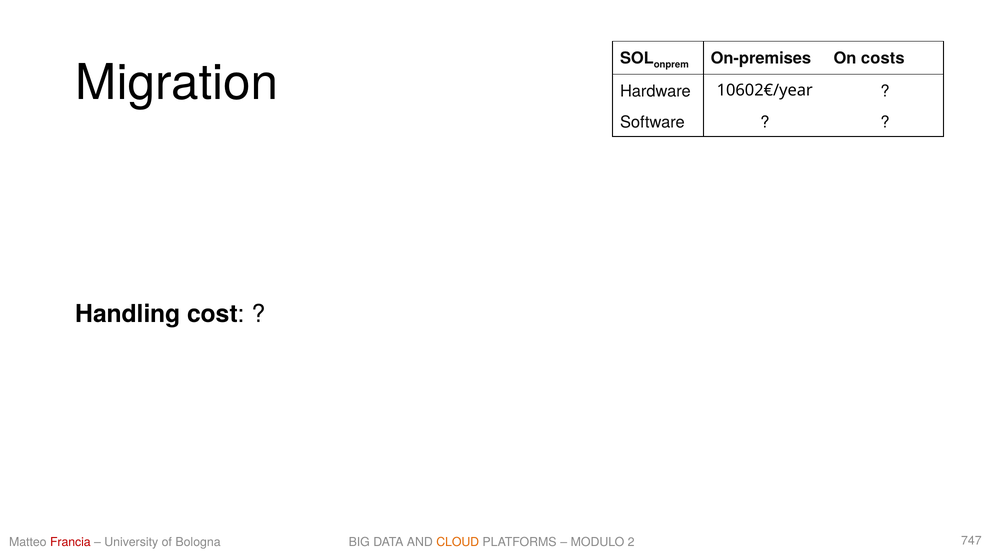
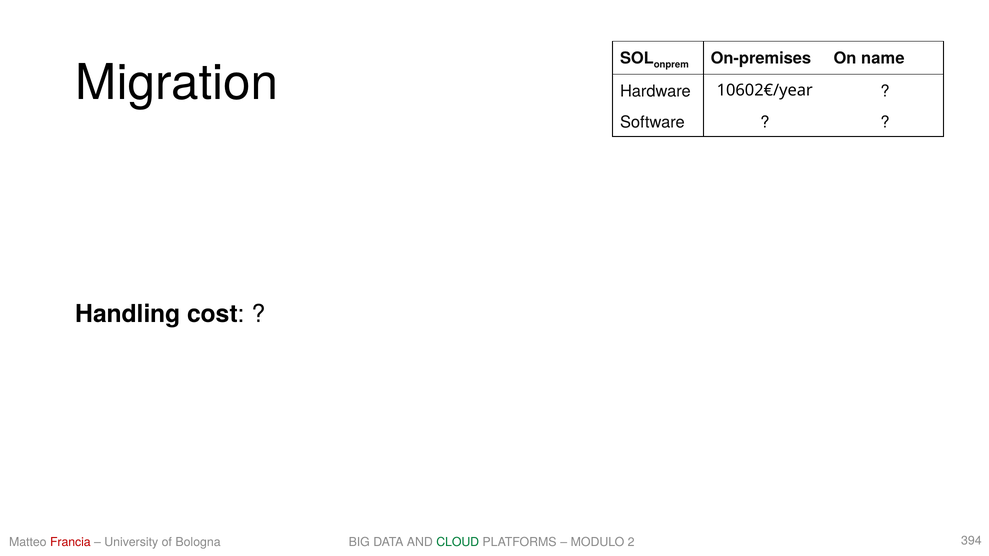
costs: costs -> name (883, 58)
CLOUD colour: orange -> green (458, 542)
747: 747 -> 394 (971, 541)
